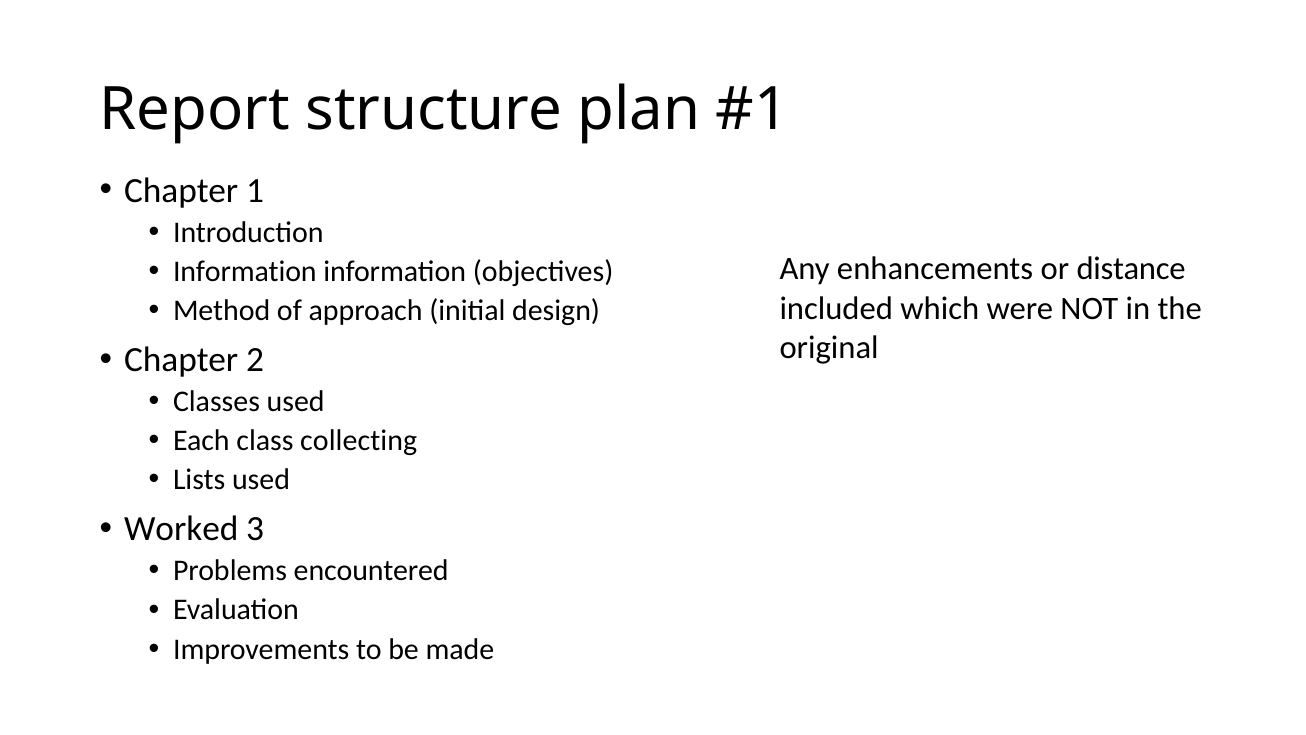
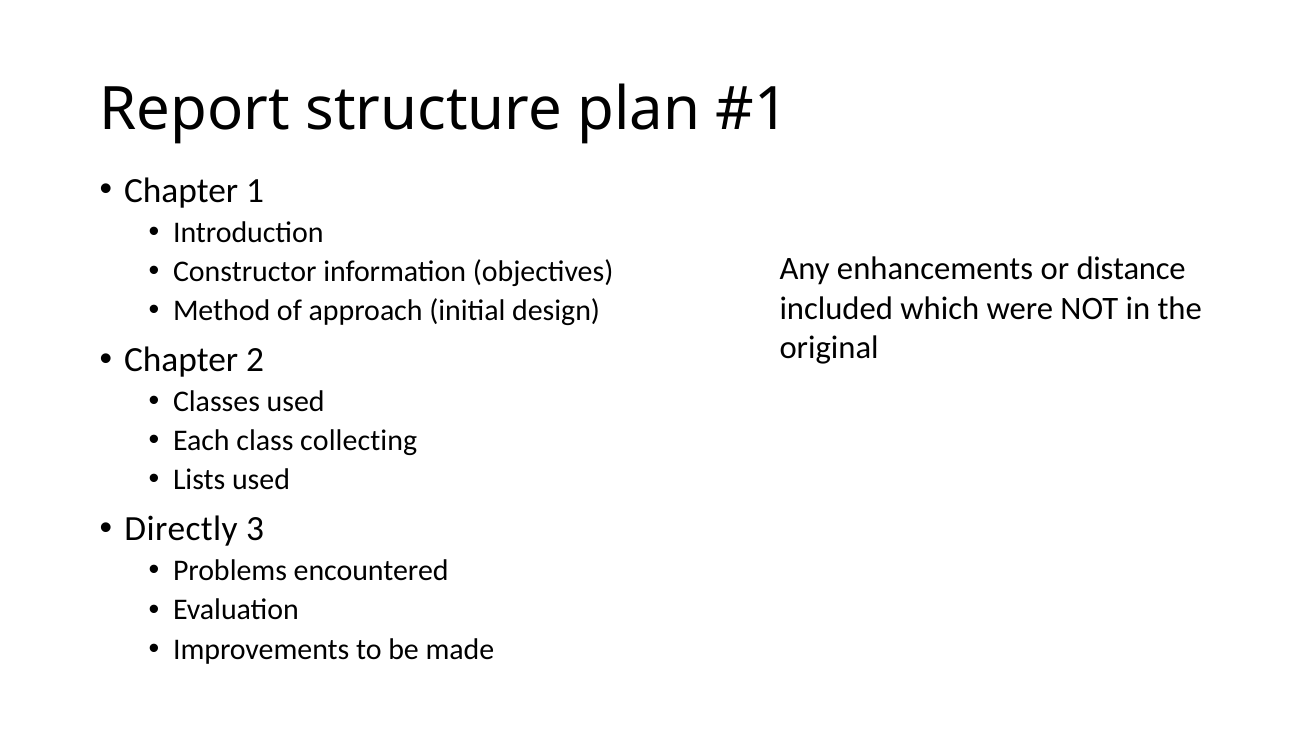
Information: Information -> Constructor (245, 272)
Worked: Worked -> Directly (181, 529)
